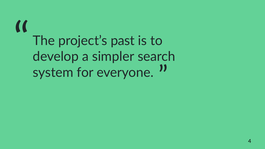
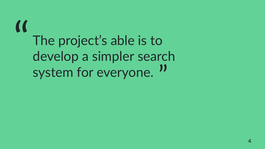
past: past -> able (123, 41)
